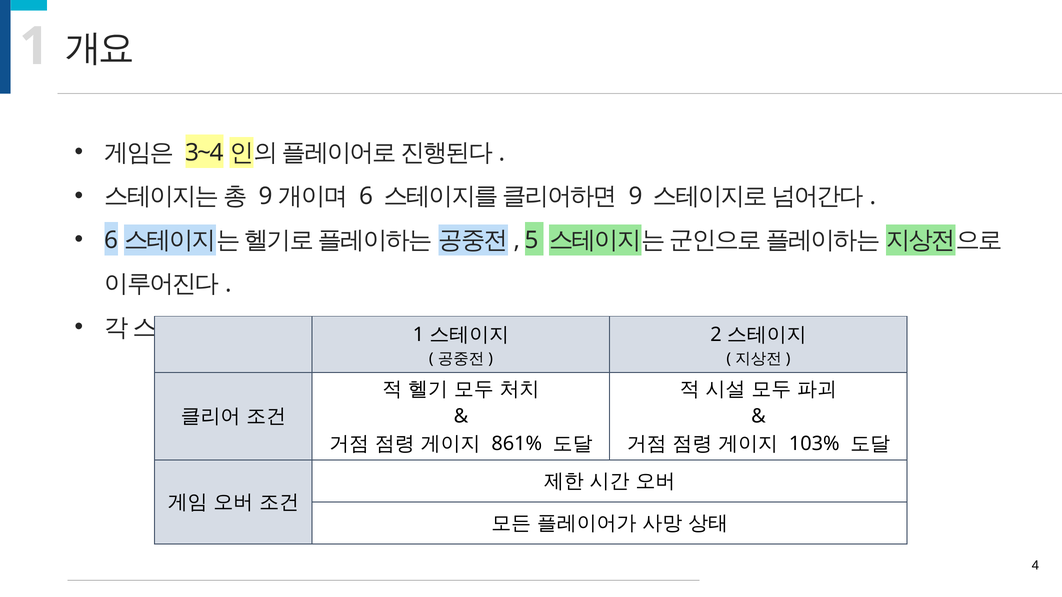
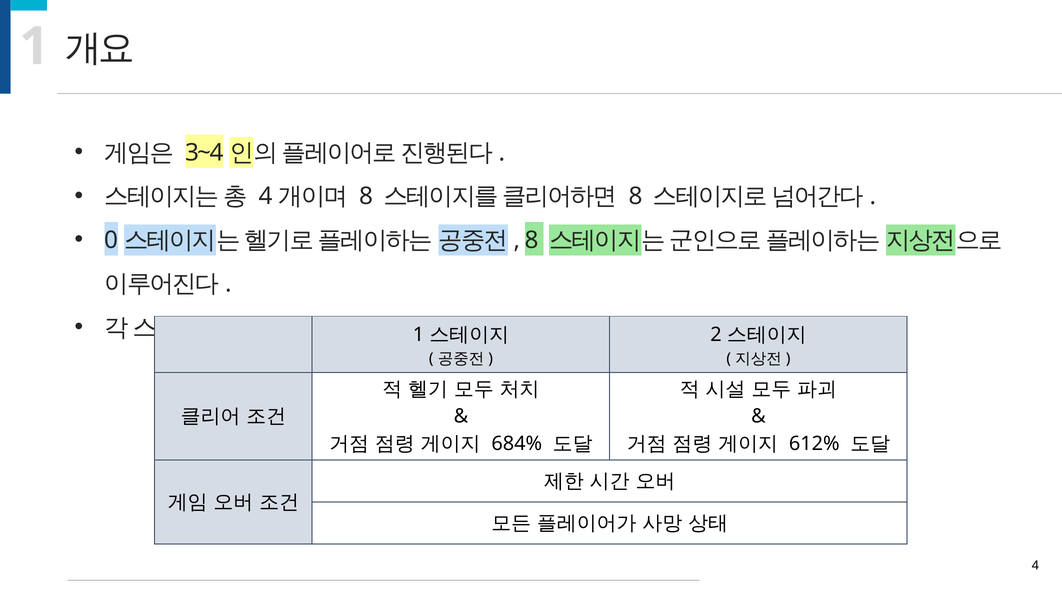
9: 9 -> 4 (266, 197)
6: 6 -> 8 (366, 197)
9: 9 -> 8 (636, 197)
6: 6 -> 0 (111, 240)
5: 5 -> 8 (532, 240)
861%: 861% -> 684% (517, 444)
103%: 103% -> 612% (814, 444)
